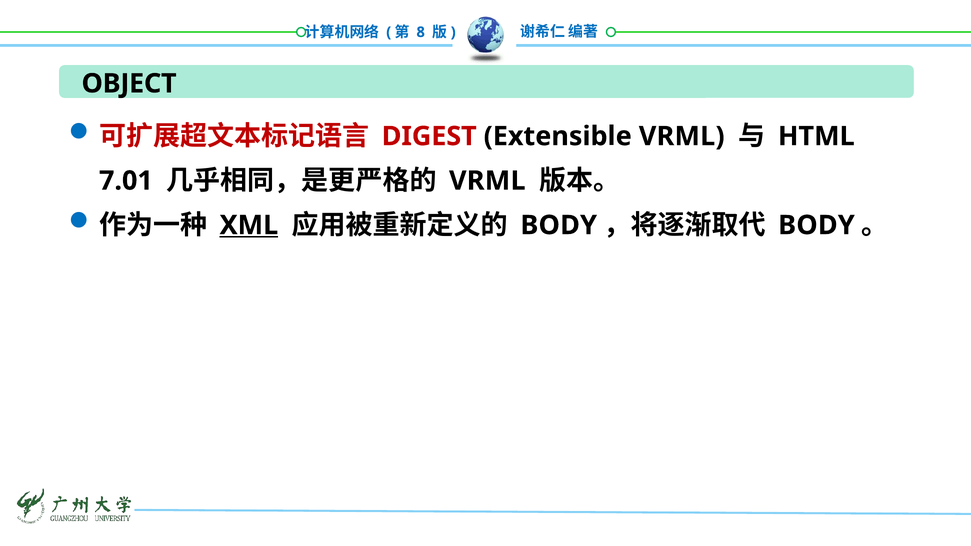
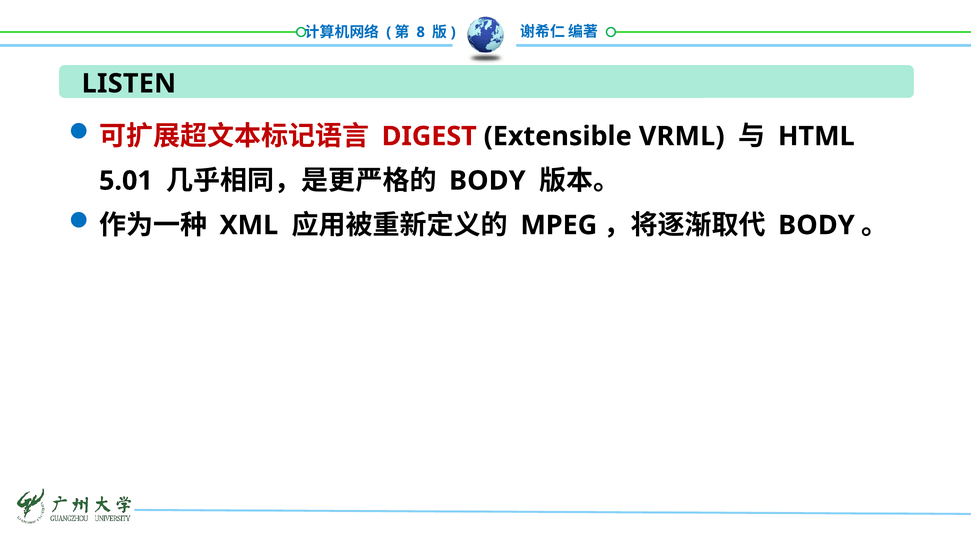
OBJECT: OBJECT -> LISTEN (129, 84)
7.01: 7.01 -> 5.01 (126, 181)
VRML: VRML -> BODY (487, 181)
XML underline: present -> none (249, 225)
BODY: BODY -> MPEG (559, 225)
